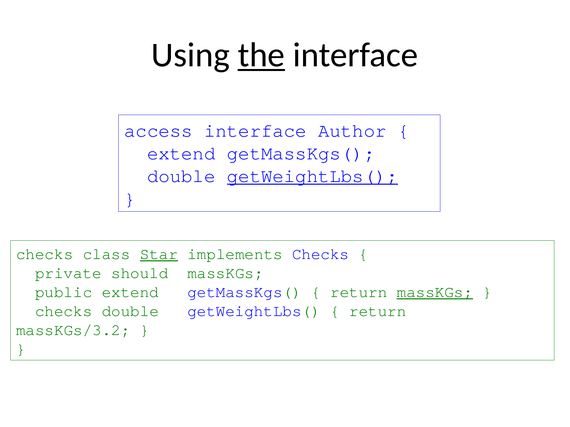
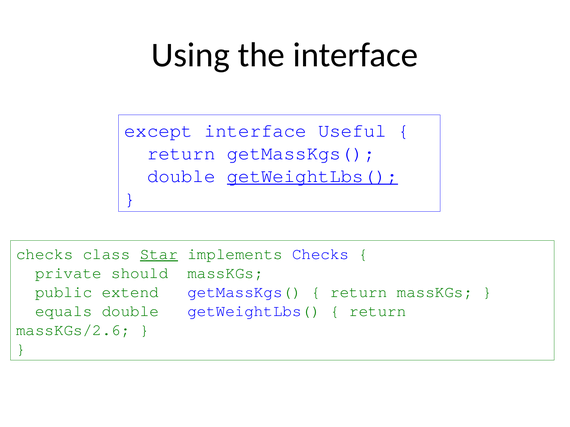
the underline: present -> none (261, 55)
access: access -> except (158, 131)
Author: Author -> Useful (352, 131)
extend: extend -> return (181, 153)
massKGs underline: present -> none (435, 292)
checks: checks -> equals (64, 311)
massKGs/3.2: massKGs/3.2 -> massKGs/2.6 (73, 330)
